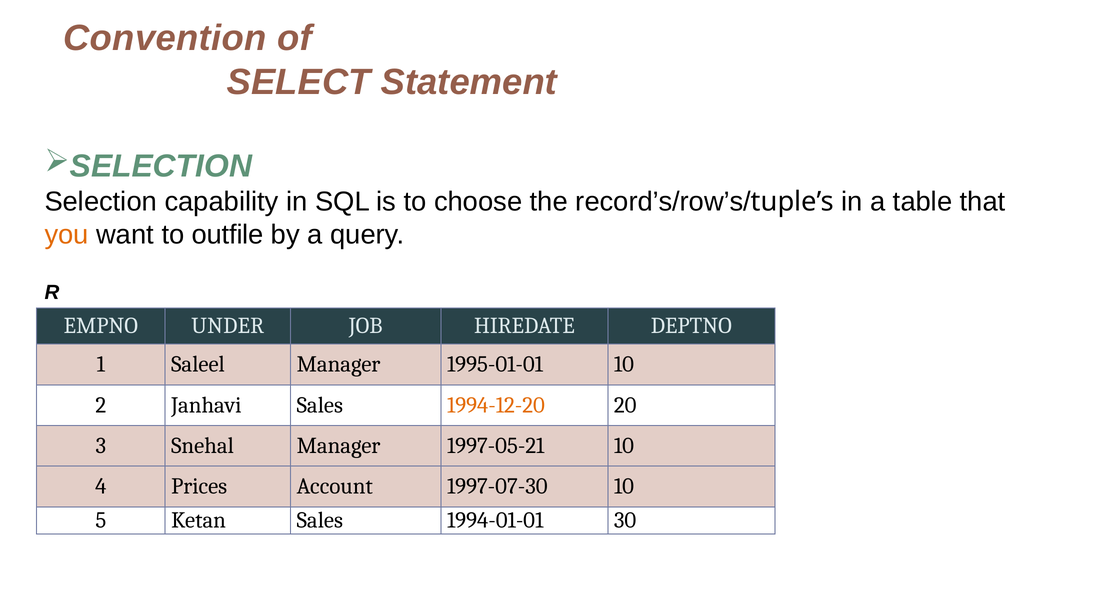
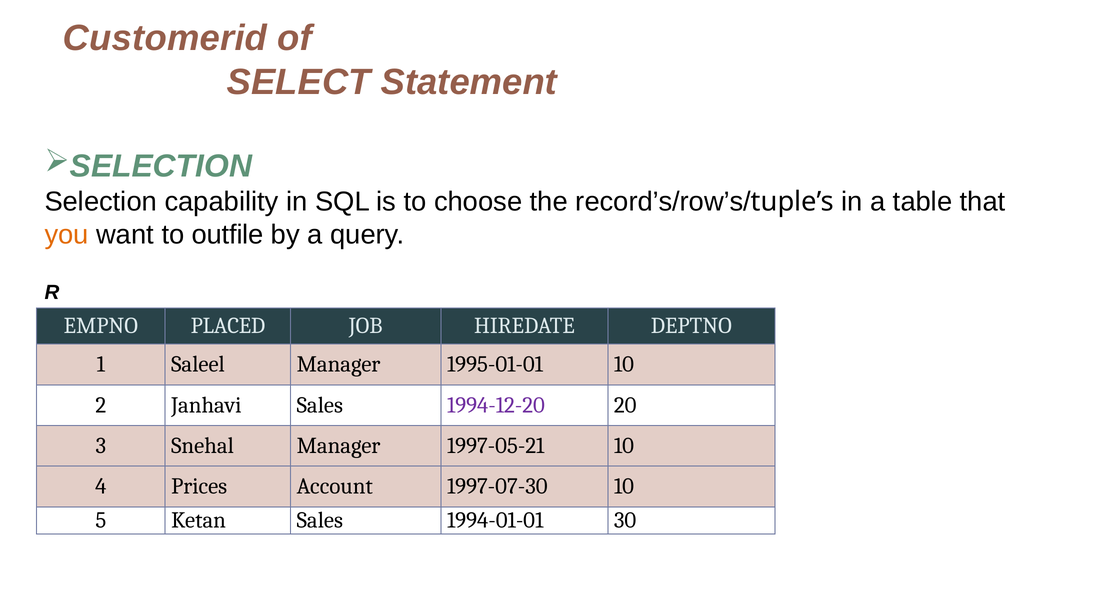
Convention: Convention -> Customerid (165, 38)
UNDER: UNDER -> PLACED (228, 326)
1994-12-20 colour: orange -> purple (496, 405)
